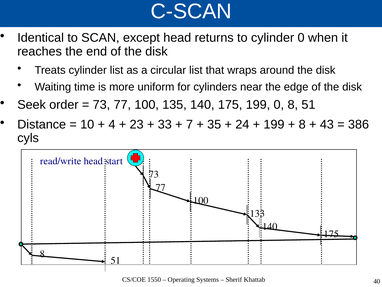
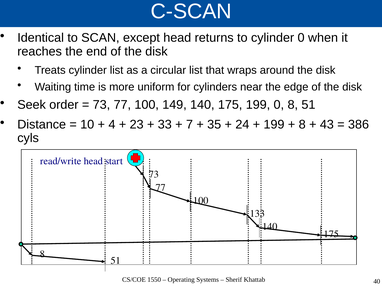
135: 135 -> 149 (175, 105)
